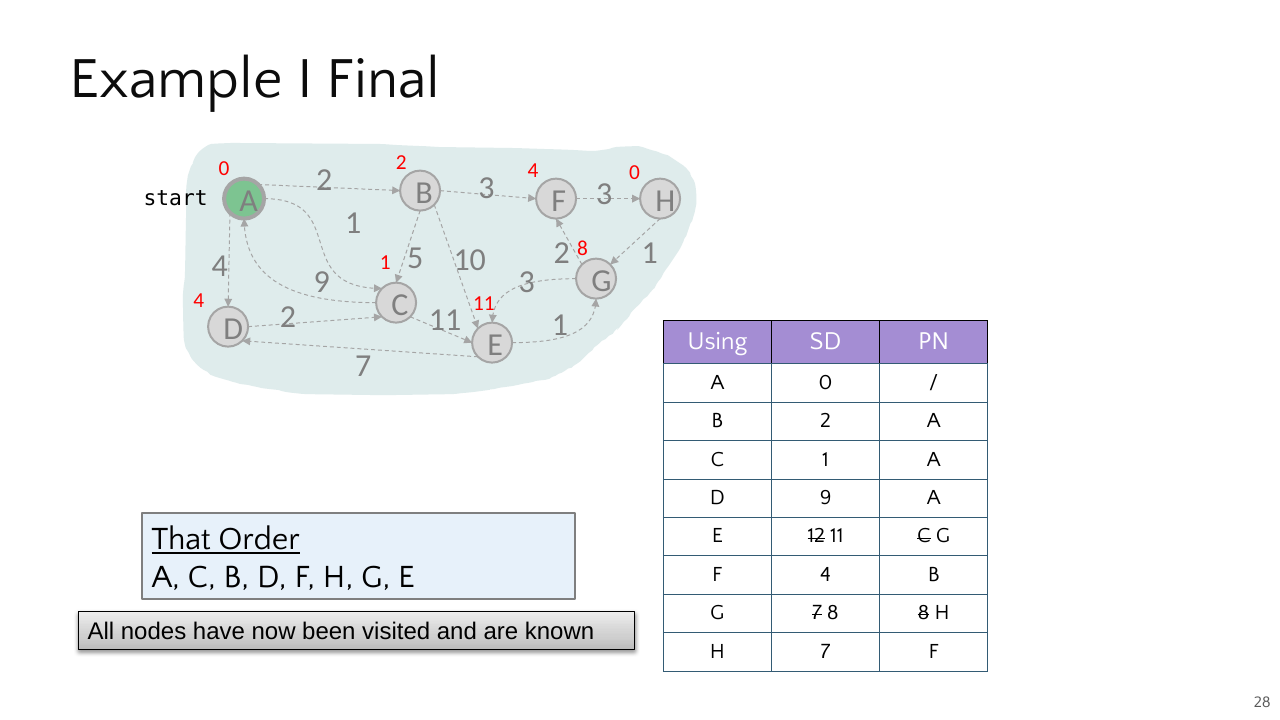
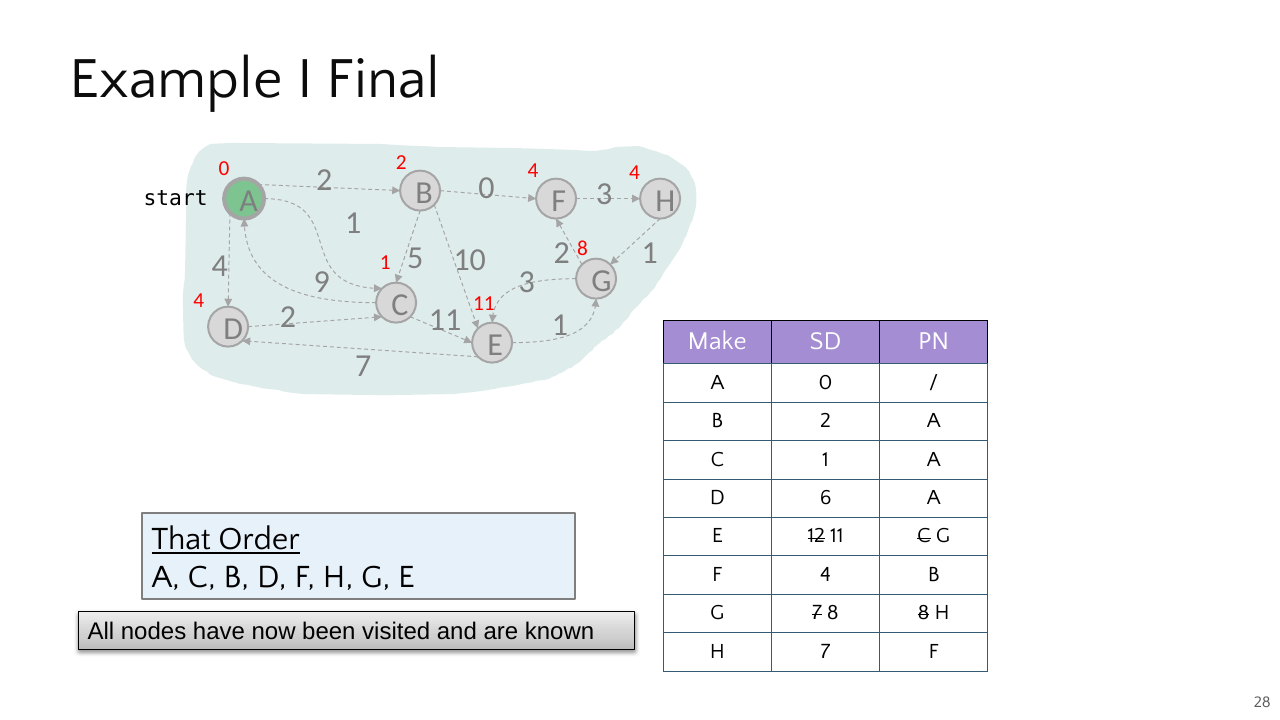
4 0: 0 -> 4 (635, 172)
3: 3 -> 0 (486, 188)
Using: Using -> Make (717, 341)
D 9: 9 -> 6 (826, 497)
